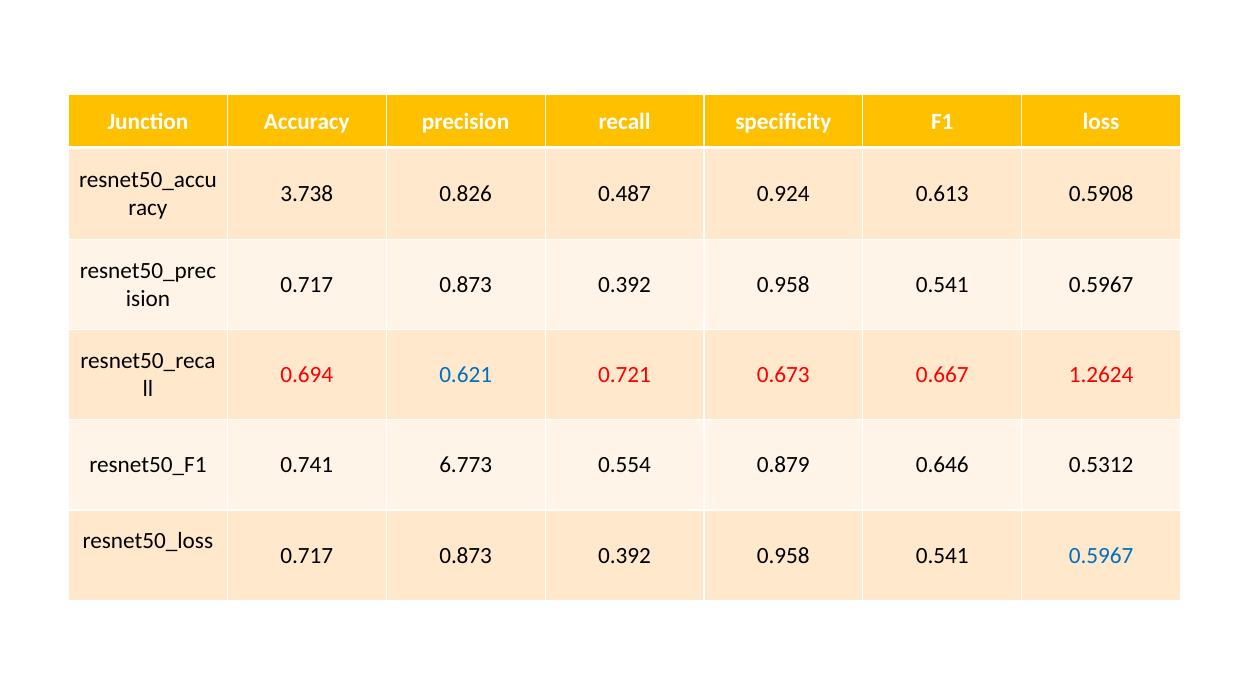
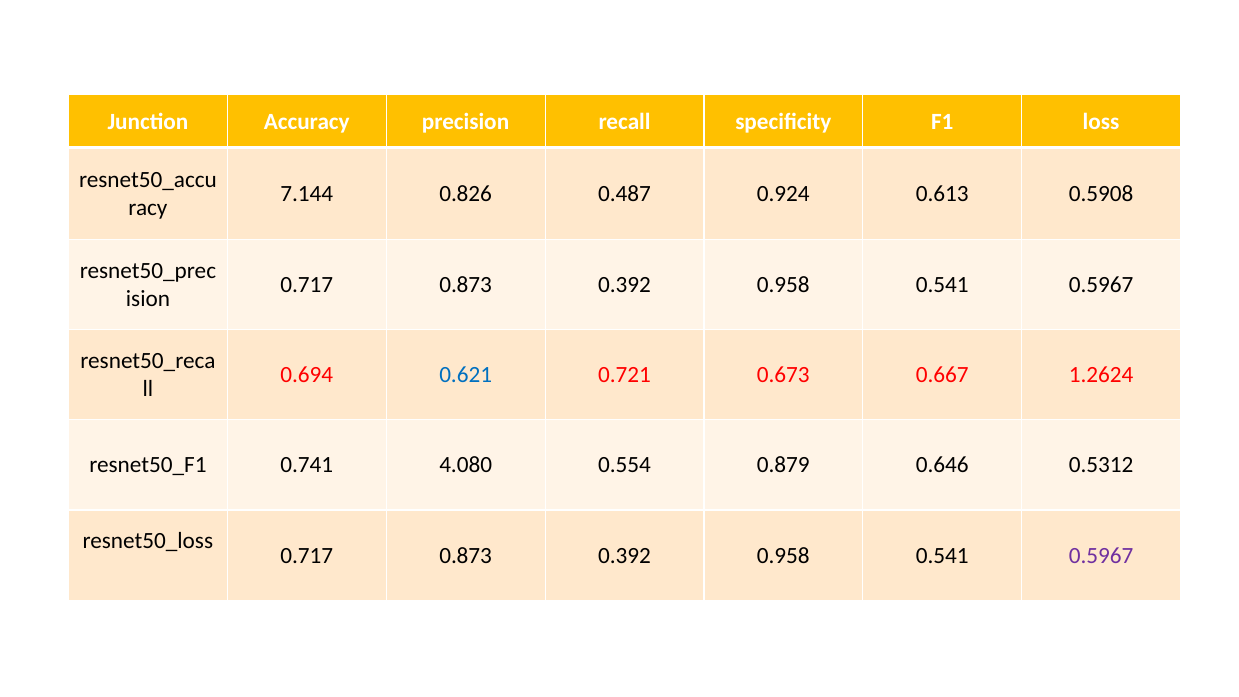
3.738: 3.738 -> 7.144 (307, 194)
6.773: 6.773 -> 4.080 (466, 465)
0.5967 colour: blue -> purple (1101, 555)
